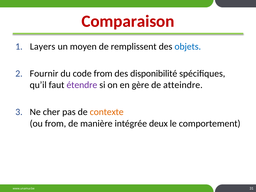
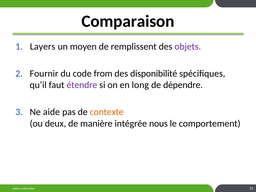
Comparaison colour: red -> black (128, 21)
objets colour: blue -> purple (188, 47)
gère: gère -> long (140, 85)
atteindre: atteindre -> dépendre (183, 85)
cher: cher -> aide (51, 112)
ou from: from -> deux (55, 123)
deux: deux -> nous (158, 123)
